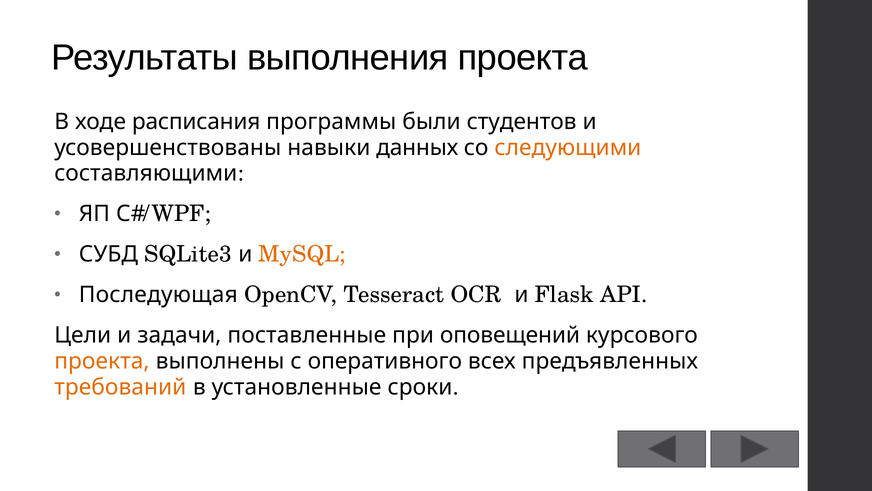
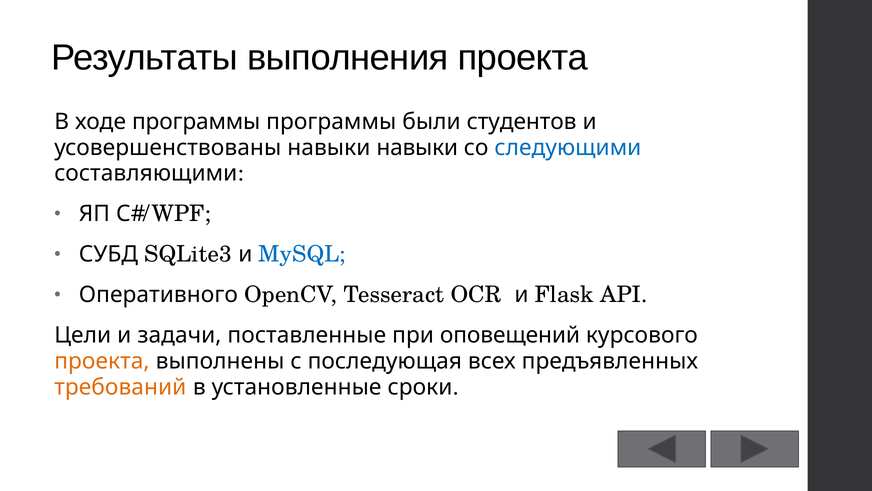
ходе расписания: расписания -> программы (196, 122)
навыки данных: данных -> навыки (417, 147)
следующими colour: orange -> blue (568, 147)
MySQL colour: orange -> blue (302, 254)
Последующая: Последующая -> Оперативного (158, 295)
оперативного: оперативного -> последующая (385, 361)
